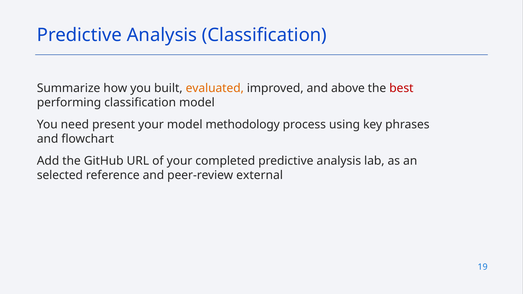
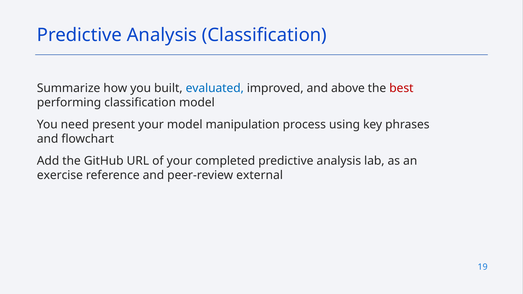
evaluated colour: orange -> blue (215, 88)
methodology: methodology -> manipulation (243, 125)
selected: selected -> exercise (60, 175)
